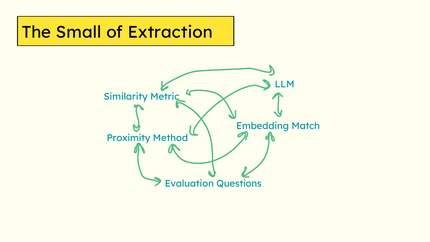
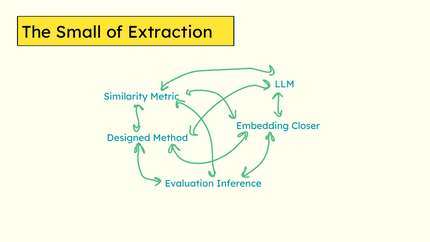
Match: Match -> Closer (306, 126)
Proximity: Proximity -> Designed (129, 138)
Questions: Questions -> Inference (239, 184)
